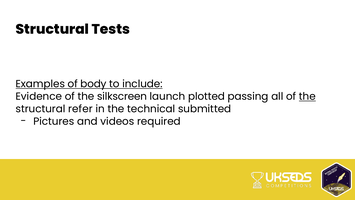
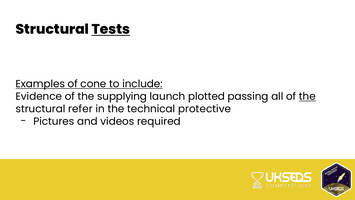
Tests underline: none -> present (111, 29)
body: body -> cone (93, 84)
silkscreen: silkscreen -> supplying (122, 96)
submitted: submitted -> protective (205, 109)
